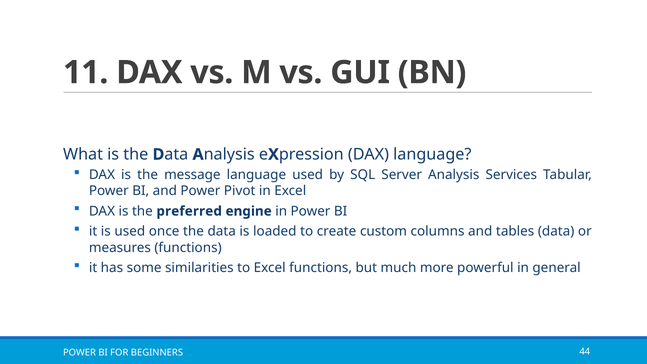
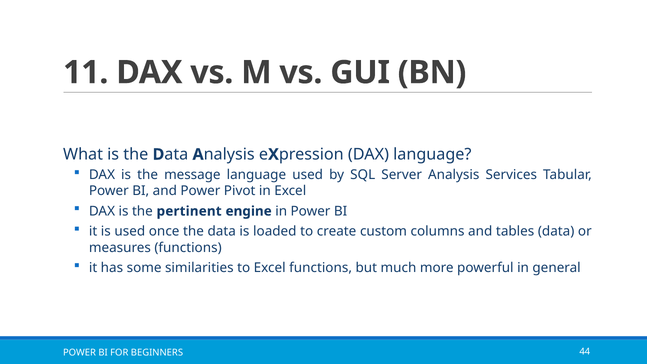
preferred: preferred -> pertinent (189, 211)
